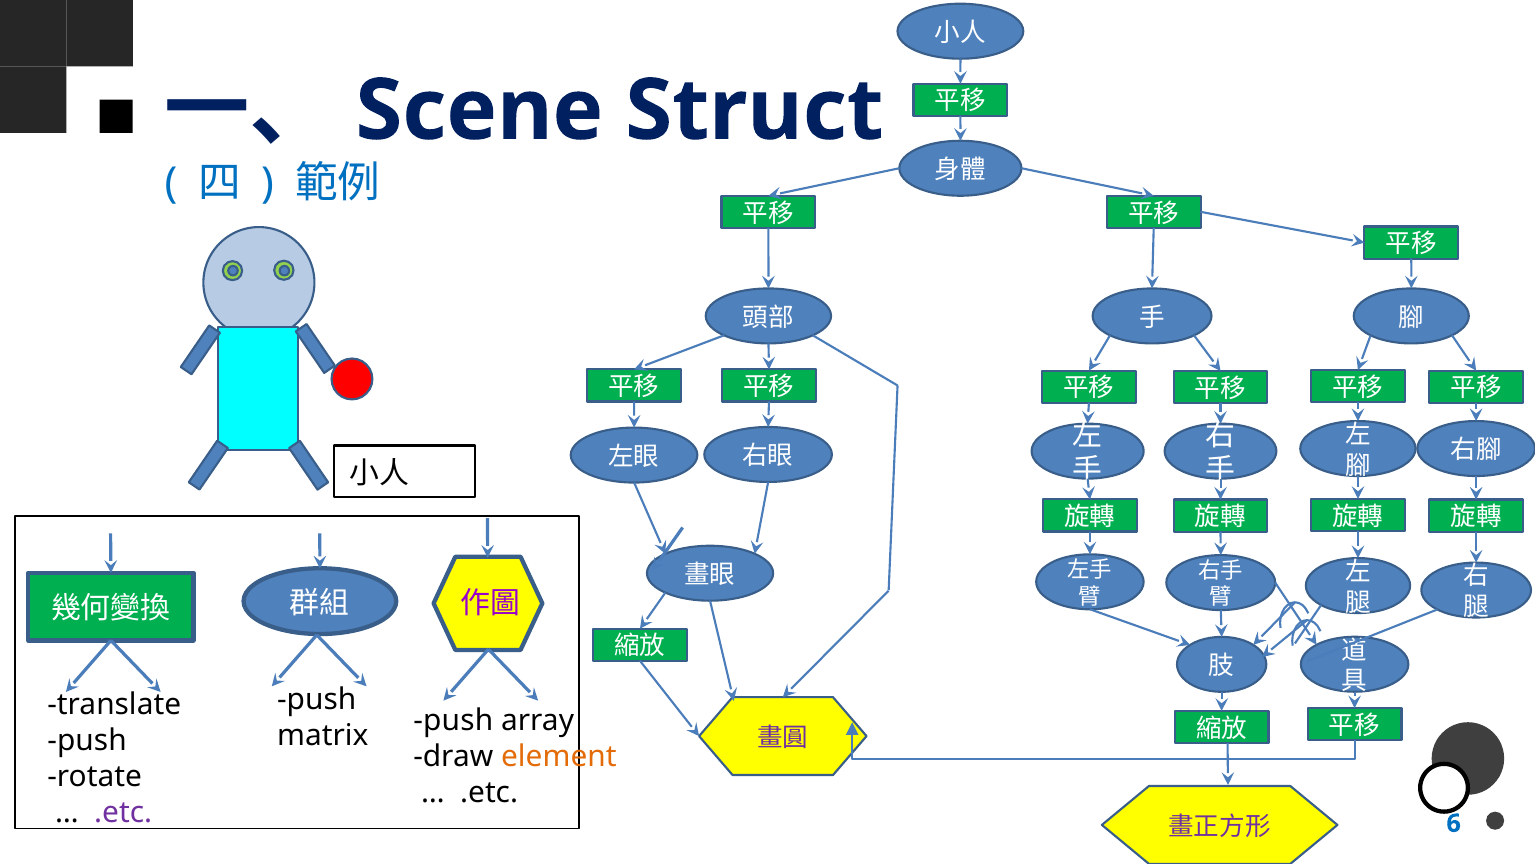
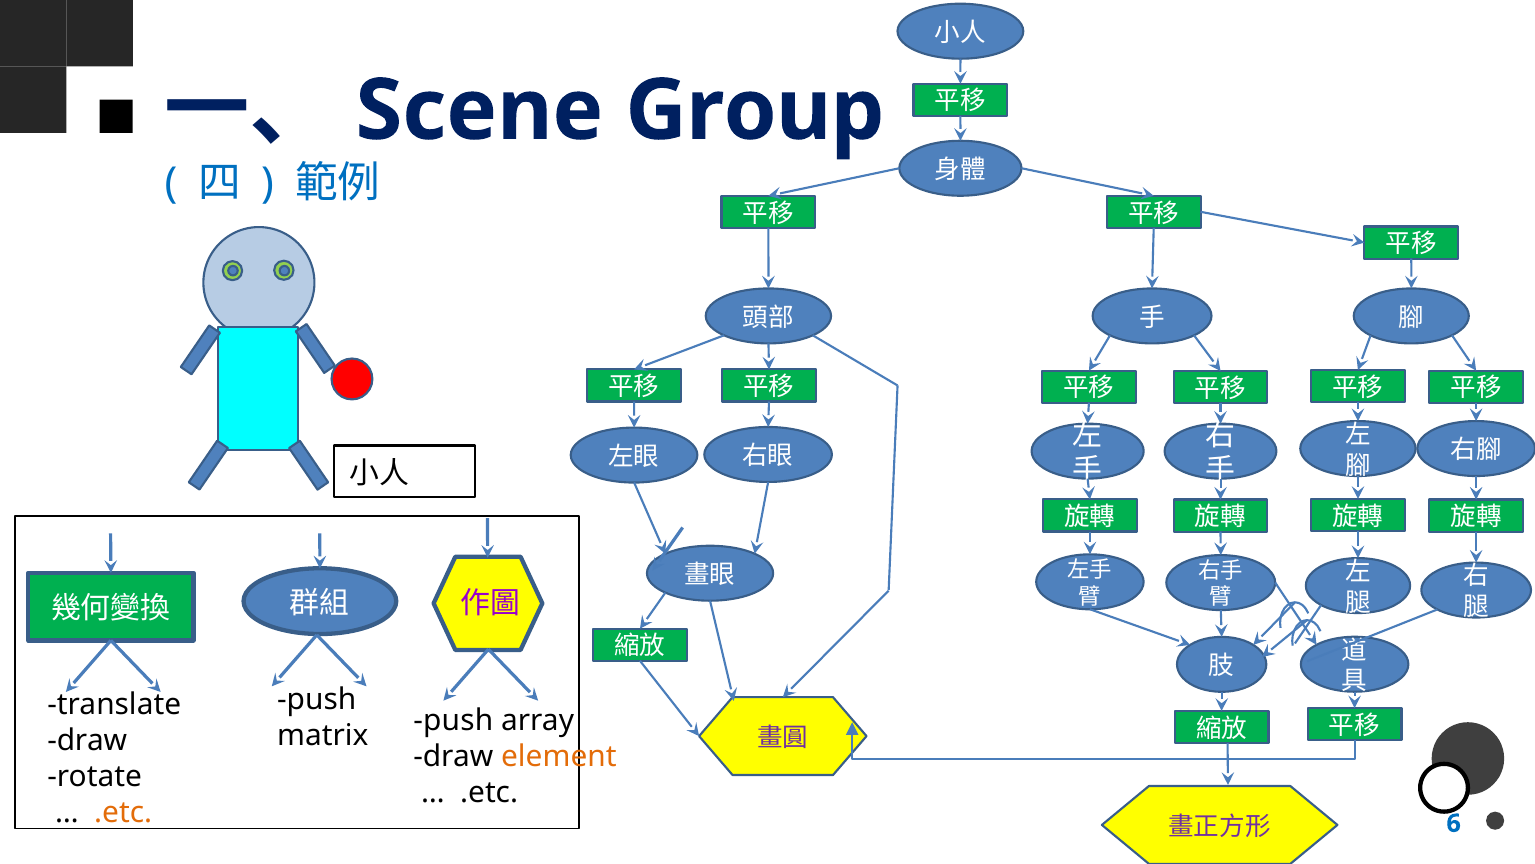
Struct: Struct -> Group (755, 111)
push: push -> draw (87, 740)
.etc colour: purple -> orange (123, 812)
